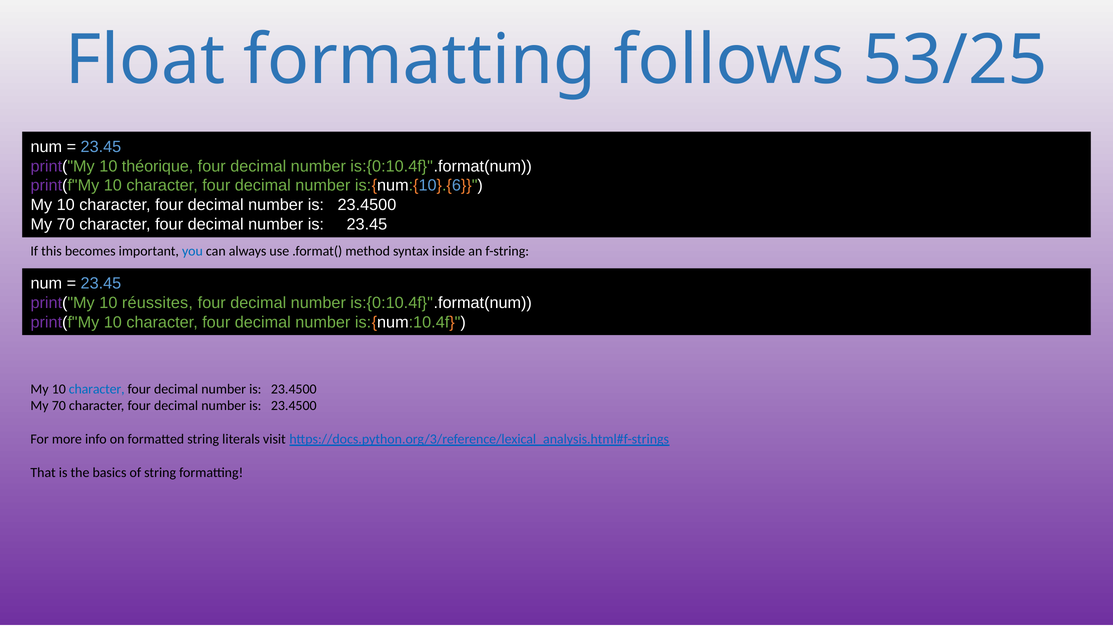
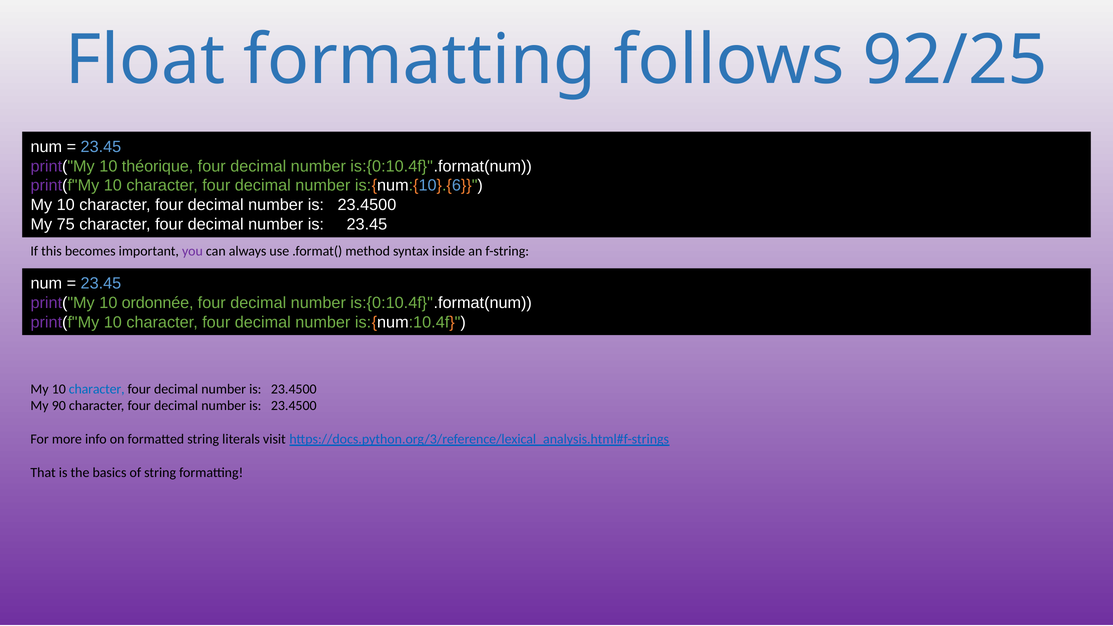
53/25: 53/25 -> 92/25 (955, 60)
70: 70 -> 75 (66, 225)
you colour: blue -> purple (192, 251)
réussites: réussites -> ordonnée (158, 303)
70: 70 -> 90 (59, 406)
